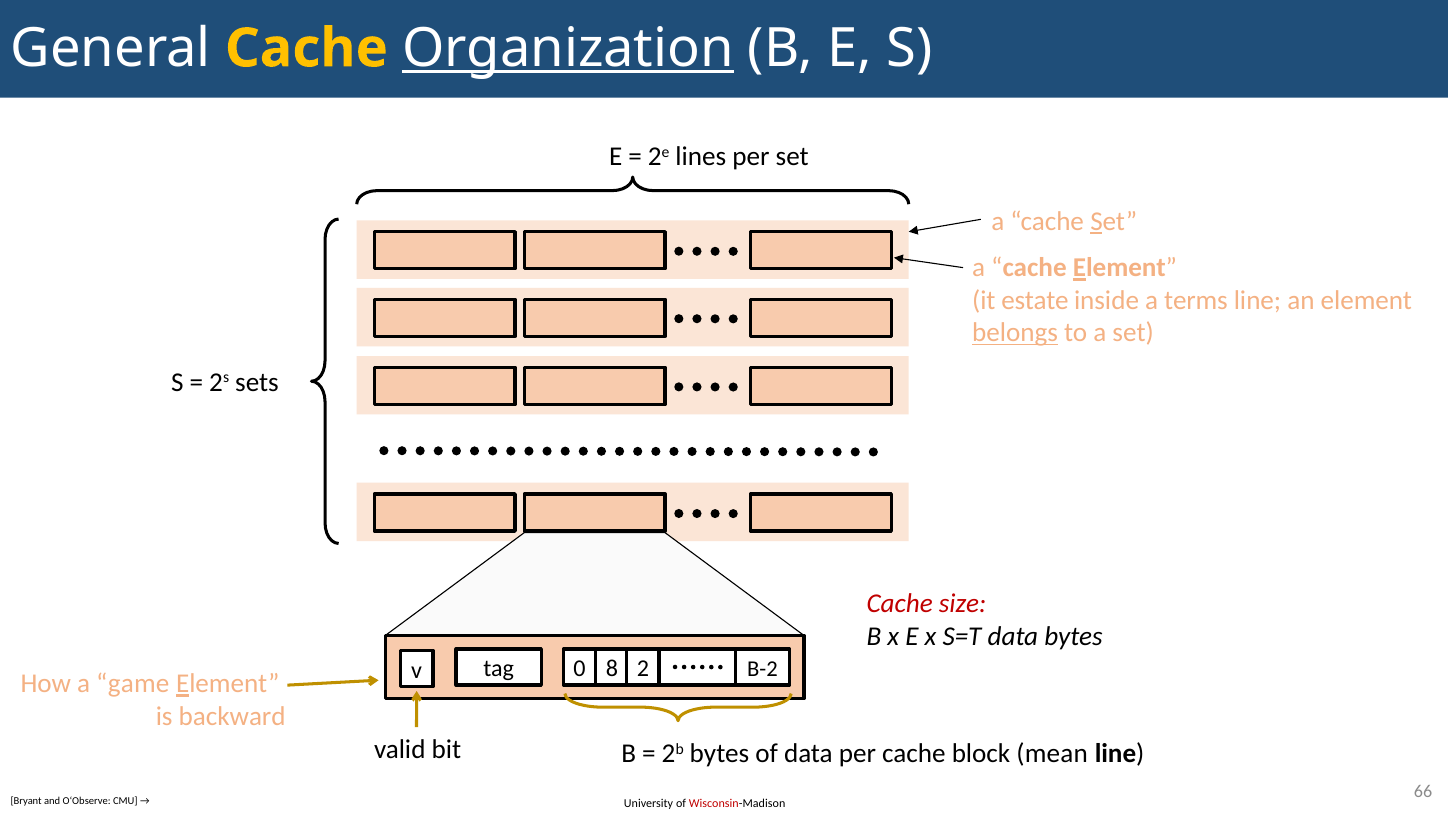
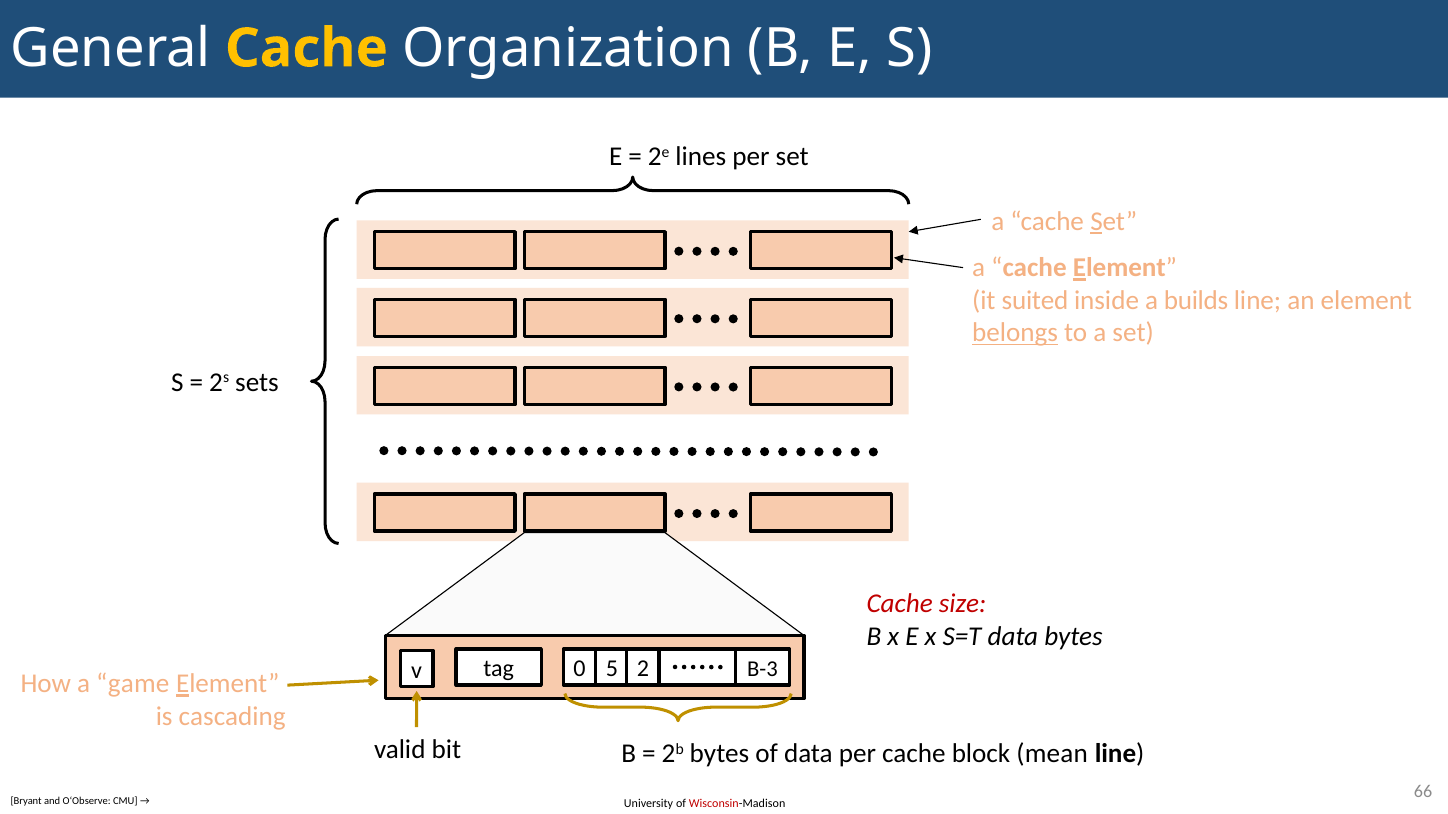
Organization underline: present -> none (568, 49)
estate: estate -> suited (1035, 300)
terms: terms -> builds (1196, 300)
8: 8 -> 5 (612, 669)
B-2: B-2 -> B-3 (762, 669)
backward: backward -> cascading (232, 717)
